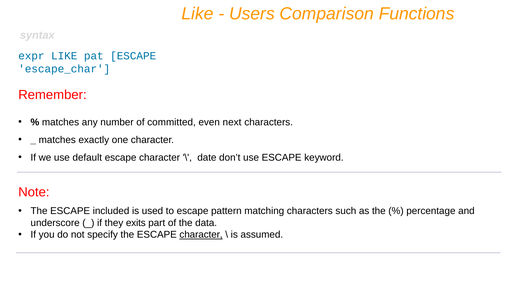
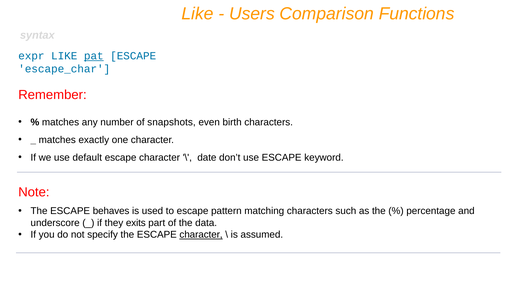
pat underline: none -> present (94, 56)
committed: committed -> snapshots (172, 122)
next: next -> birth (232, 122)
included: included -> behaves (111, 211)
